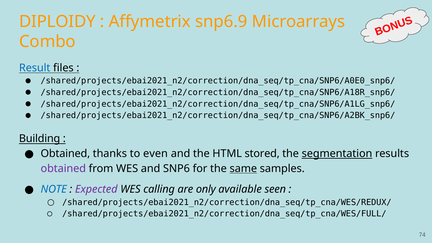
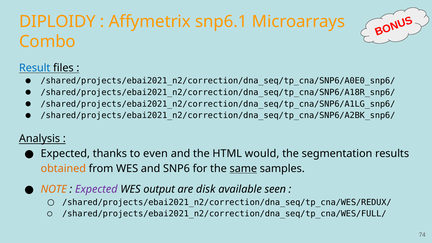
snp6.9: snp6.9 -> snp6.1 (221, 22)
Building: Building -> Analysis (40, 139)
Obtained: Obtained -> Expected (65, 154)
stored: stored -> would (262, 154)
segmentation underline: present -> none (337, 154)
obtained colour: purple -> orange (63, 169)
NOTE colour: blue -> orange (54, 189)
calling: calling -> output (159, 189)
only: only -> disk (206, 189)
